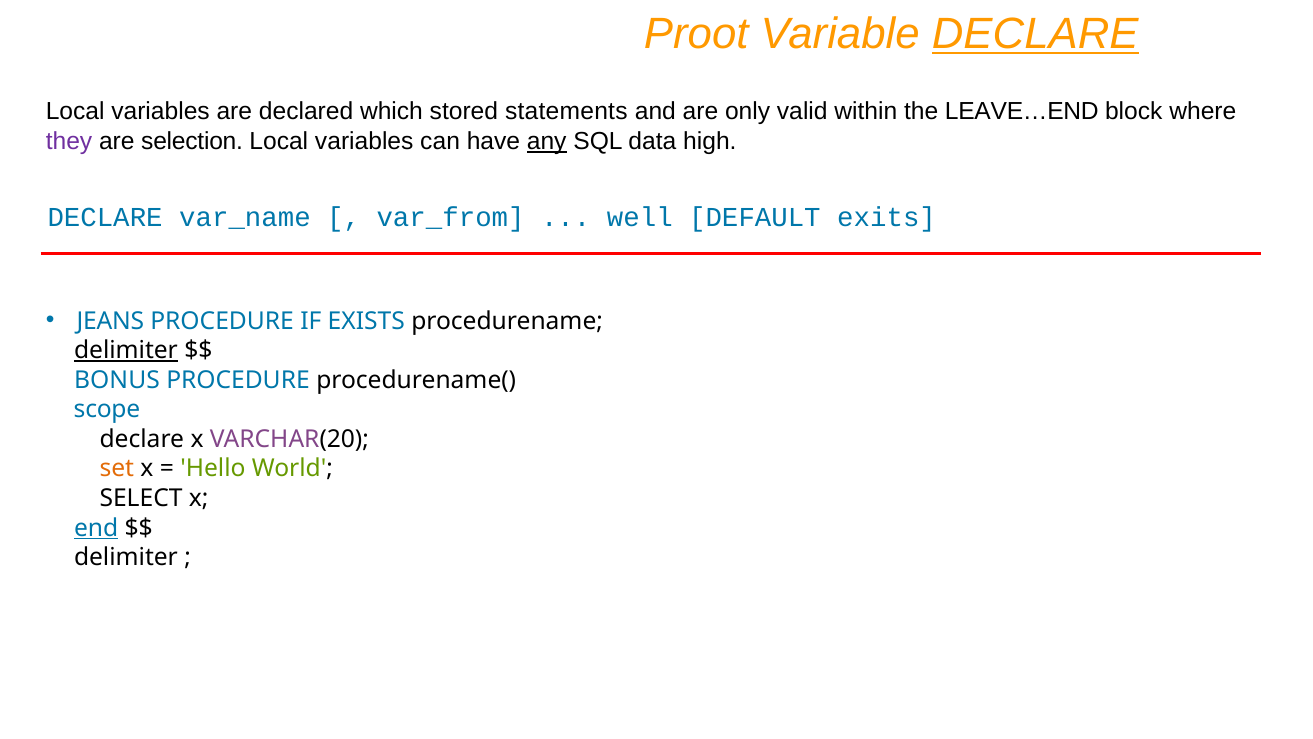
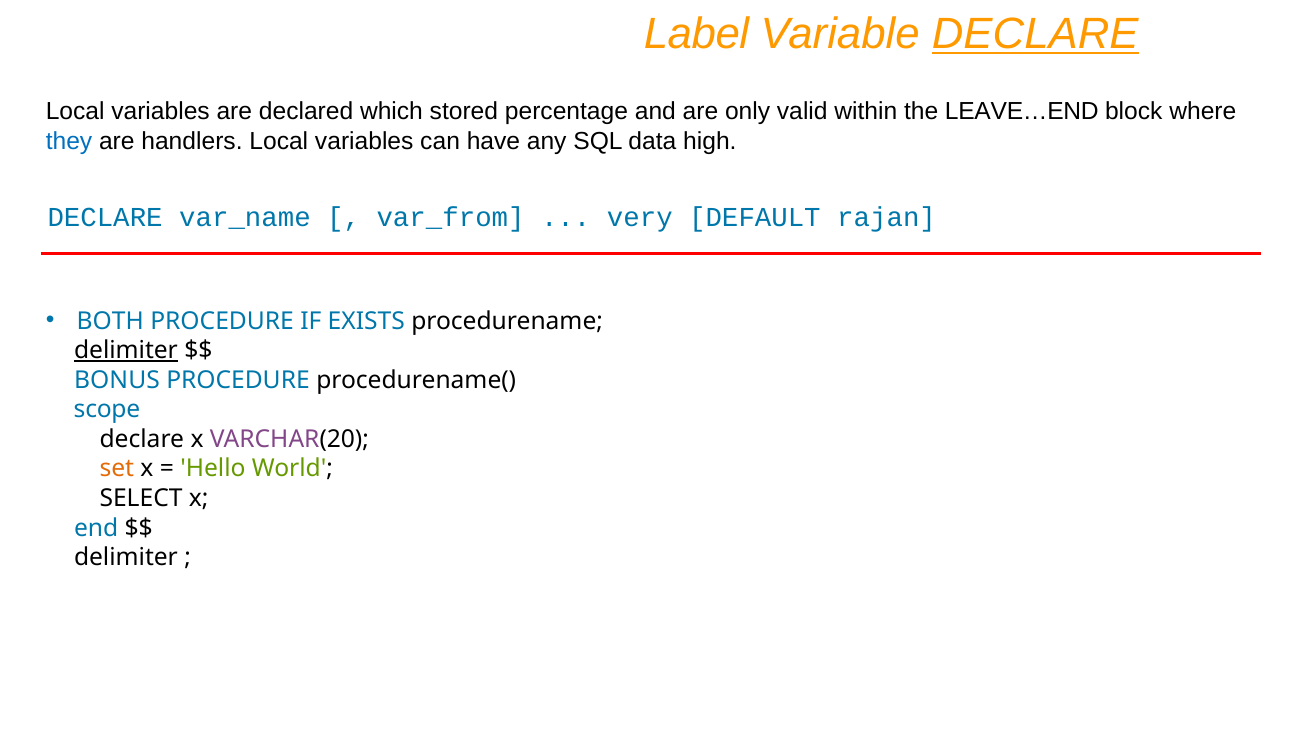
Proot: Proot -> Label (696, 34)
statements: statements -> percentage (566, 112)
they colour: purple -> blue (69, 141)
selection: selection -> handlers (192, 141)
any underline: present -> none (547, 141)
well: well -> very (640, 217)
exits: exits -> rajan (887, 217)
JEANS: JEANS -> BOTH (110, 321)
end underline: present -> none (96, 528)
